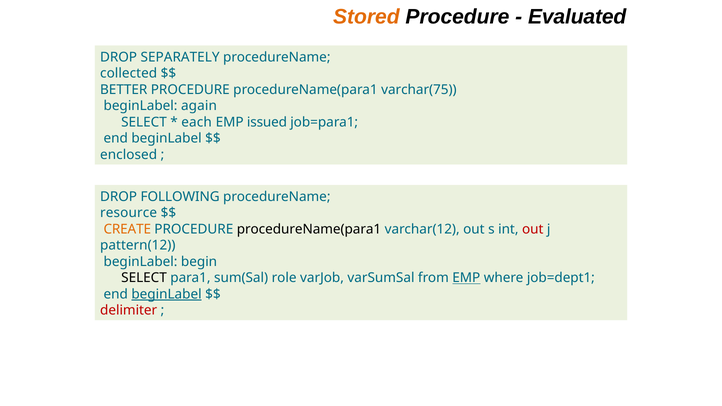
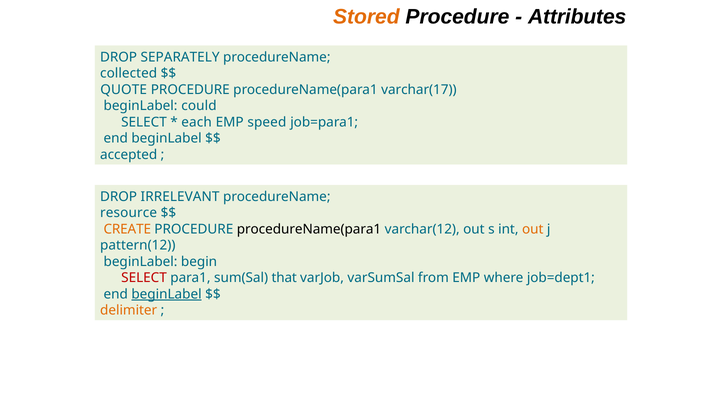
Evaluated: Evaluated -> Attributes (577, 17)
BETTER: BETTER -> QUOTE (124, 90)
varchar(75: varchar(75 -> varchar(17 (419, 90)
again: again -> could (199, 106)
issued: issued -> speed (267, 122)
enclosed: enclosed -> accepted (129, 155)
FOLLOWING: FOLLOWING -> IRRELEVANT (180, 197)
out colour: red -> orange (533, 229)
SELECT colour: black -> red (144, 278)
role: role -> that (284, 278)
EMP underline: present -> none (466, 278)
delimiter colour: red -> orange (129, 310)
